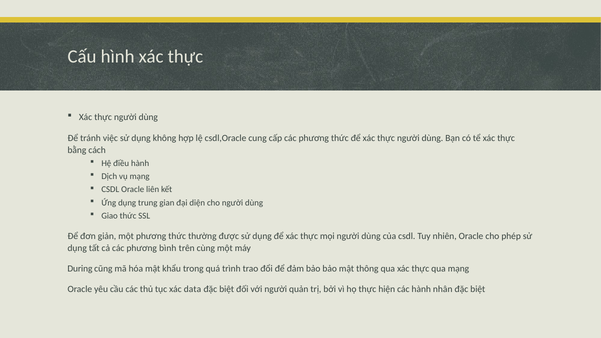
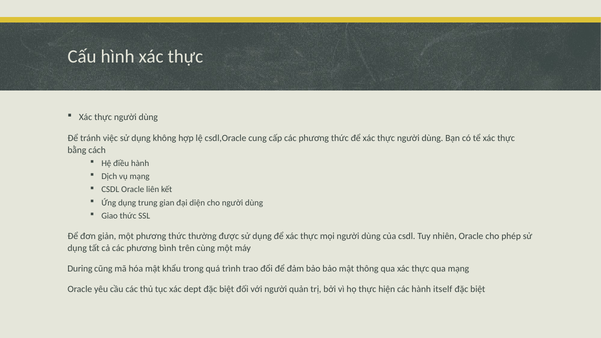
data: data -> dept (193, 289)
nhân: nhân -> itself (443, 289)
